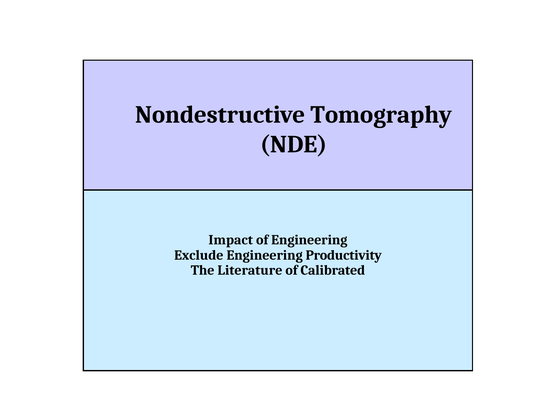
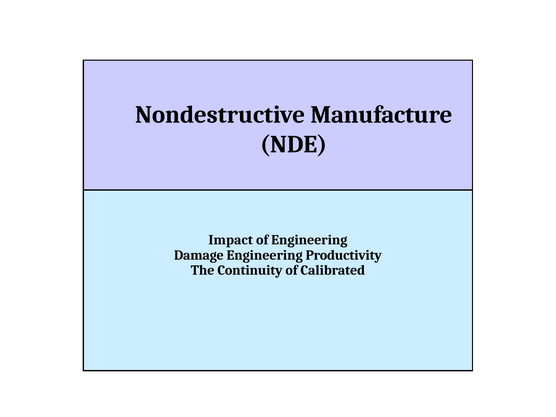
Tomography: Tomography -> Manufacture (381, 115)
Exclude: Exclude -> Damage (199, 255)
Literature: Literature -> Continuity (250, 270)
